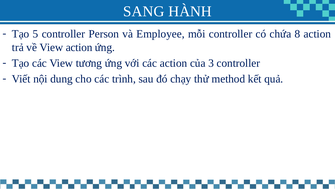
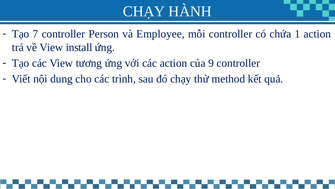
SANG: SANG -> CHẠY (144, 11)
5: 5 -> 7 (36, 34)
8: 8 -> 1 (297, 34)
View action: action -> install (79, 47)
3: 3 -> 9 (211, 63)
